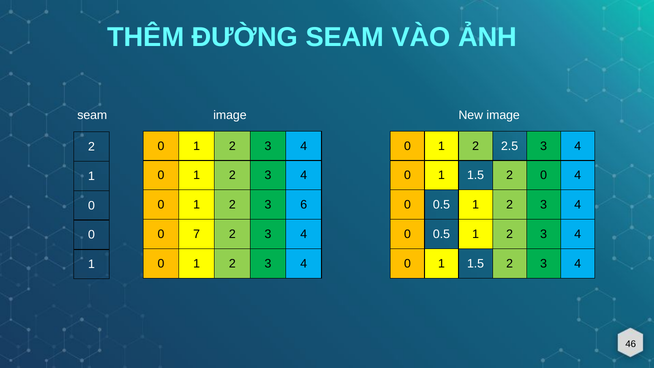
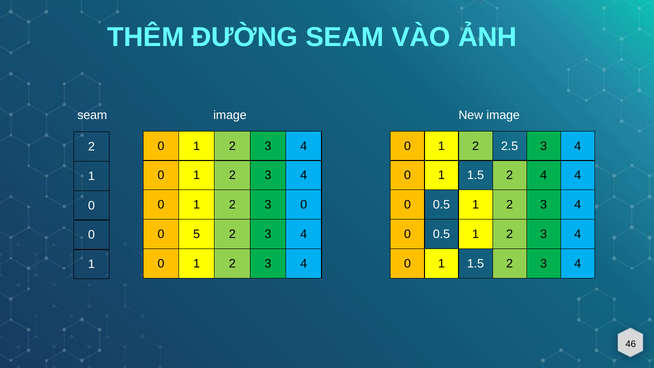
2 0: 0 -> 4 (544, 175)
3 6: 6 -> 0 (304, 205)
7: 7 -> 5 (197, 234)
